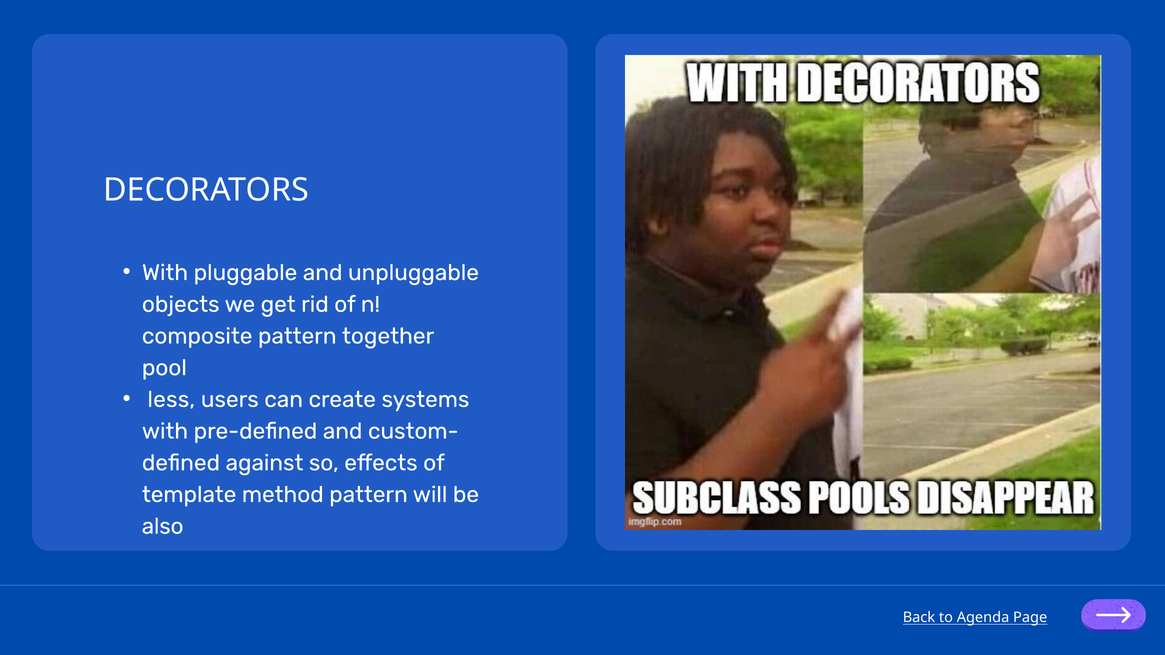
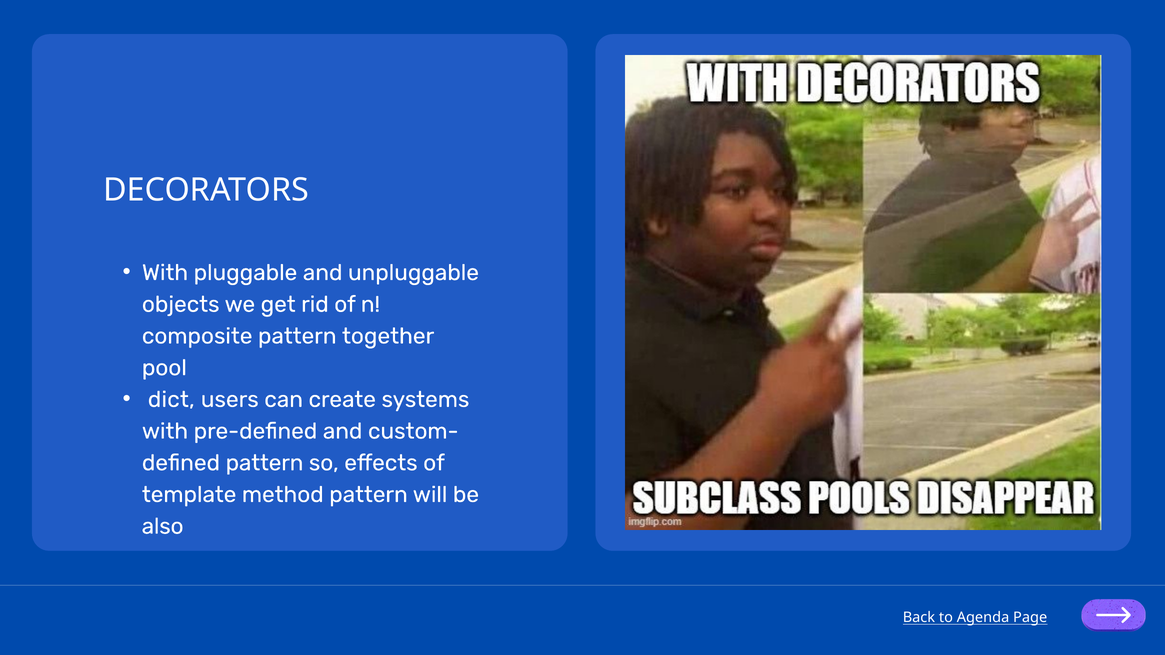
less: less -> dict (171, 400)
against: against -> pattern (265, 463)
